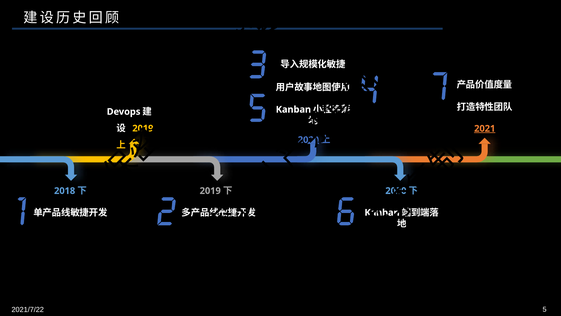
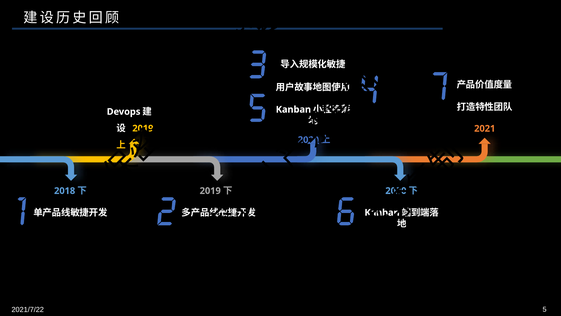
2021 underline: present -> none (485, 128)
